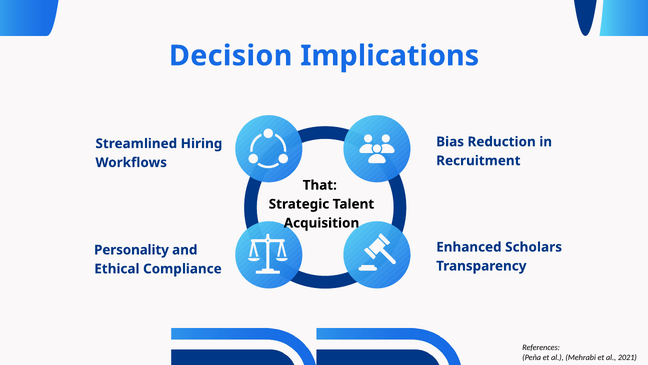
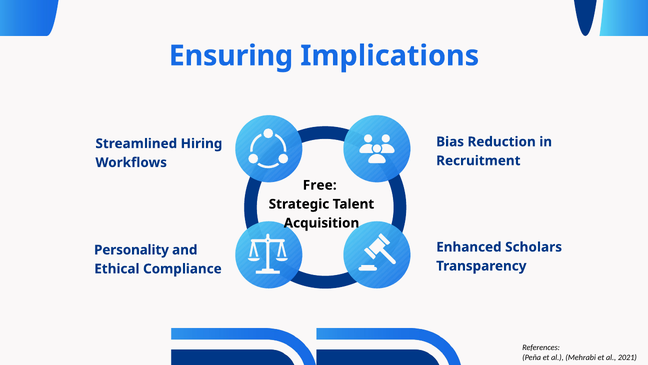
Decision: Decision -> Ensuring (231, 56)
That: That -> Free (320, 185)
